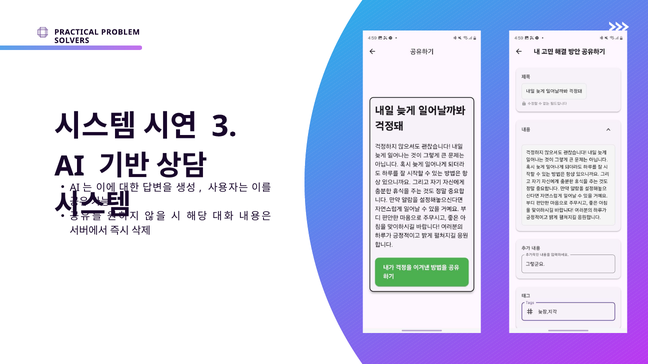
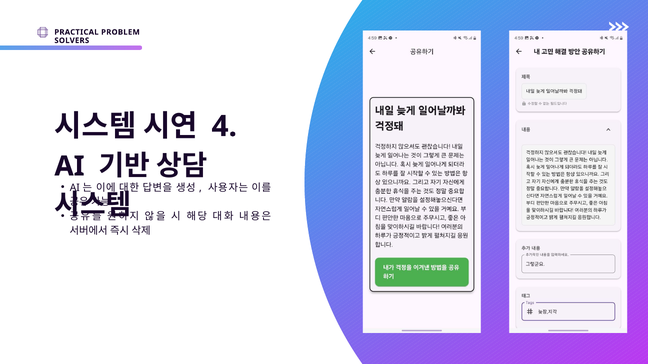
3: 3 -> 4 (224, 126)
